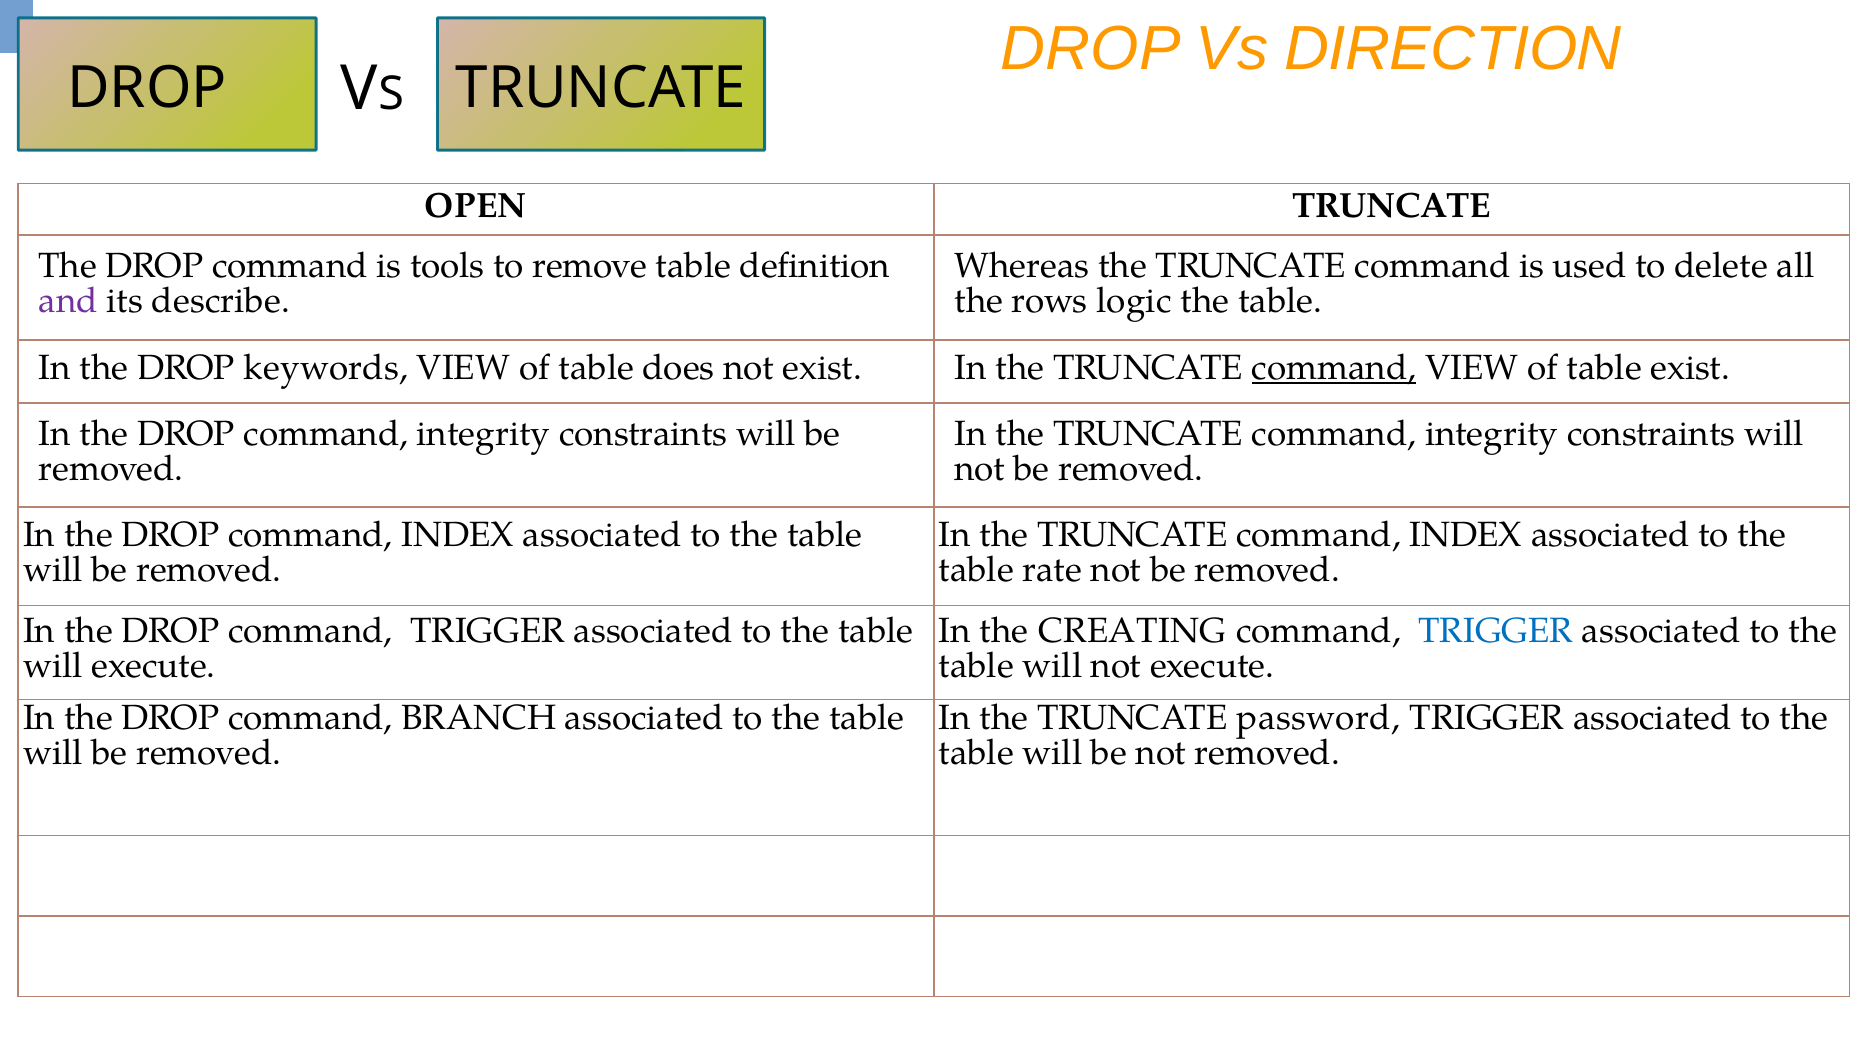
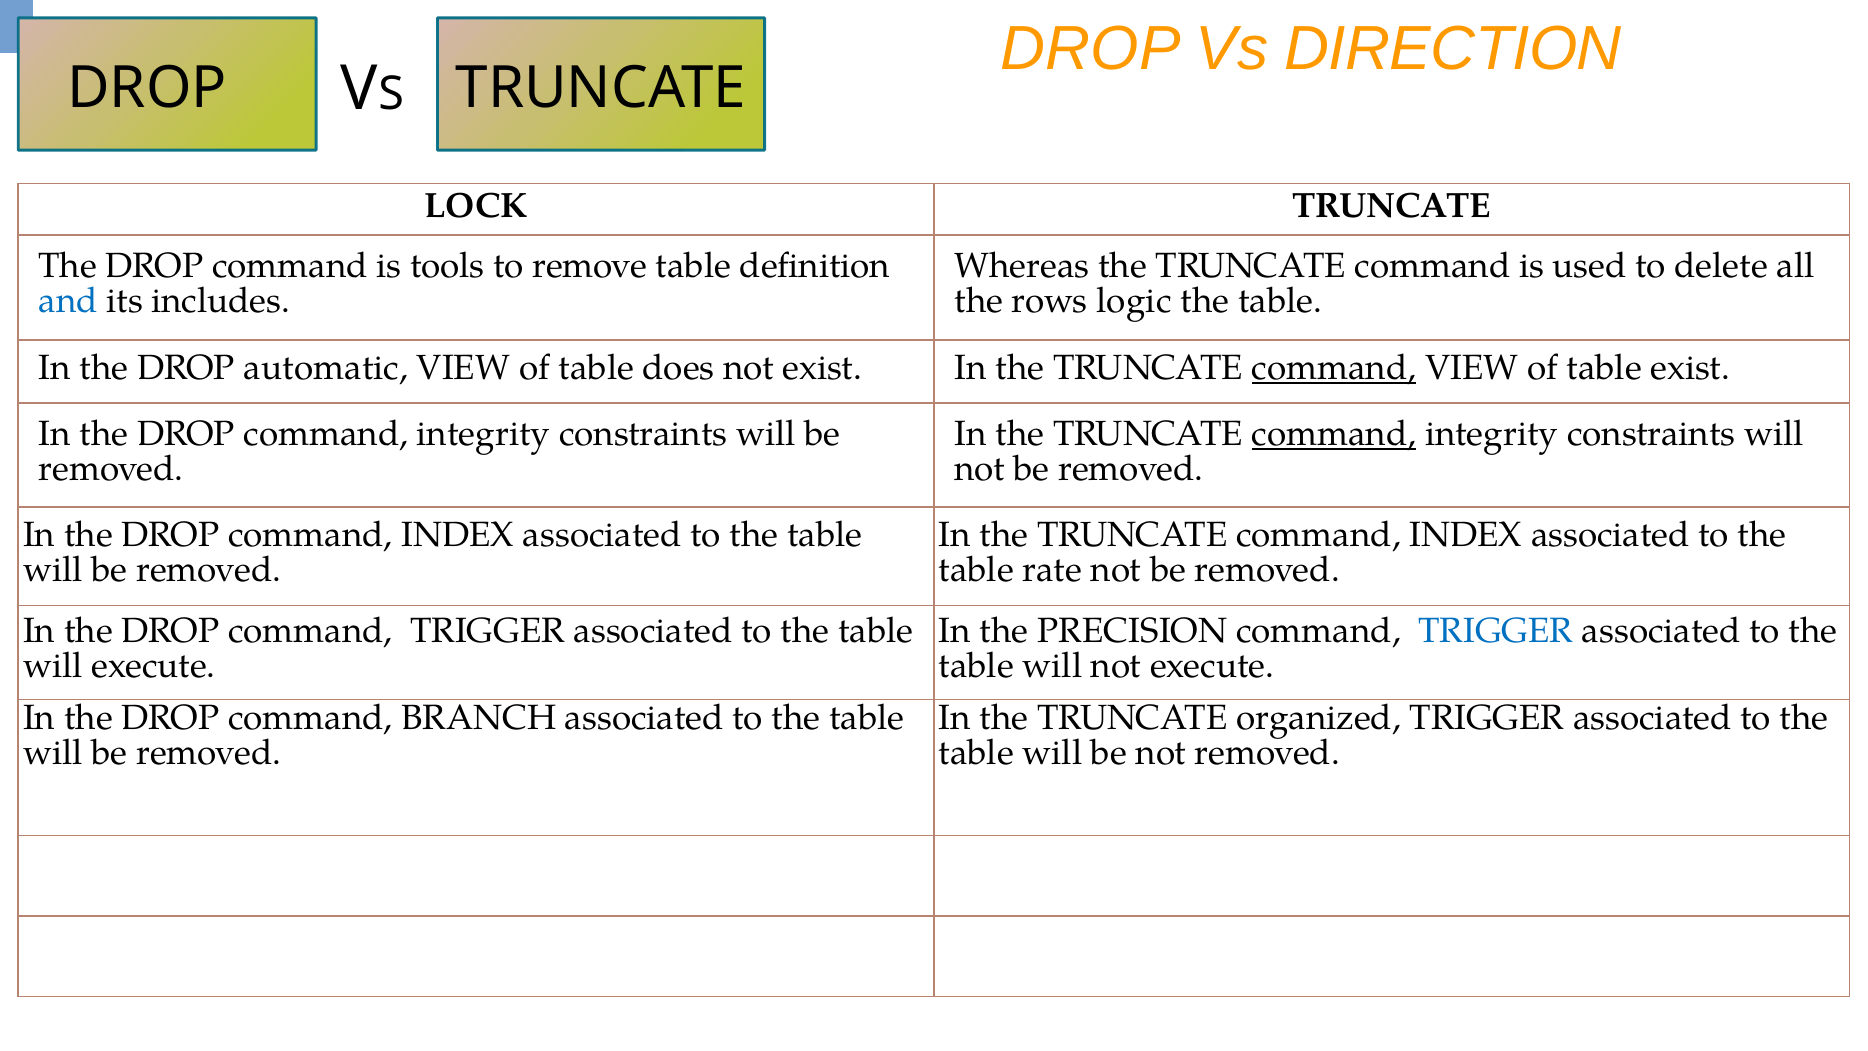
OPEN: OPEN -> LOCK (476, 206)
and colour: purple -> blue (68, 301)
describe: describe -> includes (221, 301)
keywords: keywords -> automatic (326, 367)
command underline: none -> present (1334, 433)
CREATING: CREATING -> PRECISION (1133, 631)
password: password -> organized (1319, 718)
